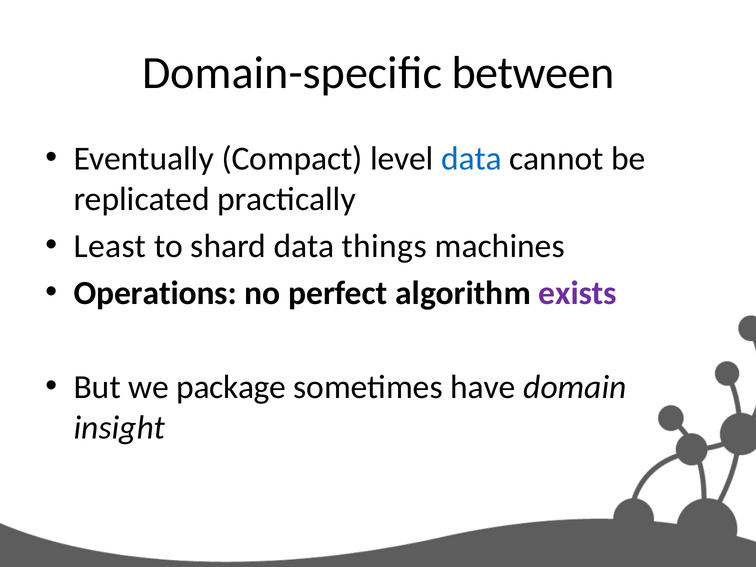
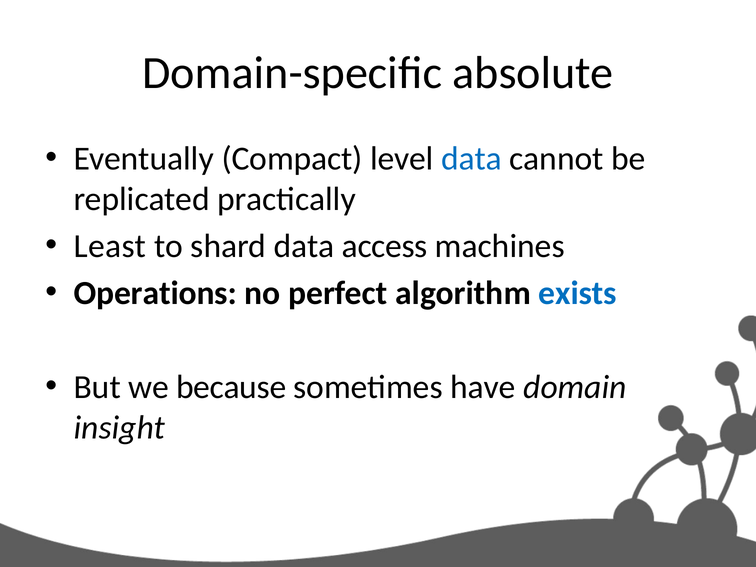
between: between -> absolute (533, 73)
things: things -> access (385, 246)
exists colour: purple -> blue (578, 293)
package: package -> because (231, 387)
